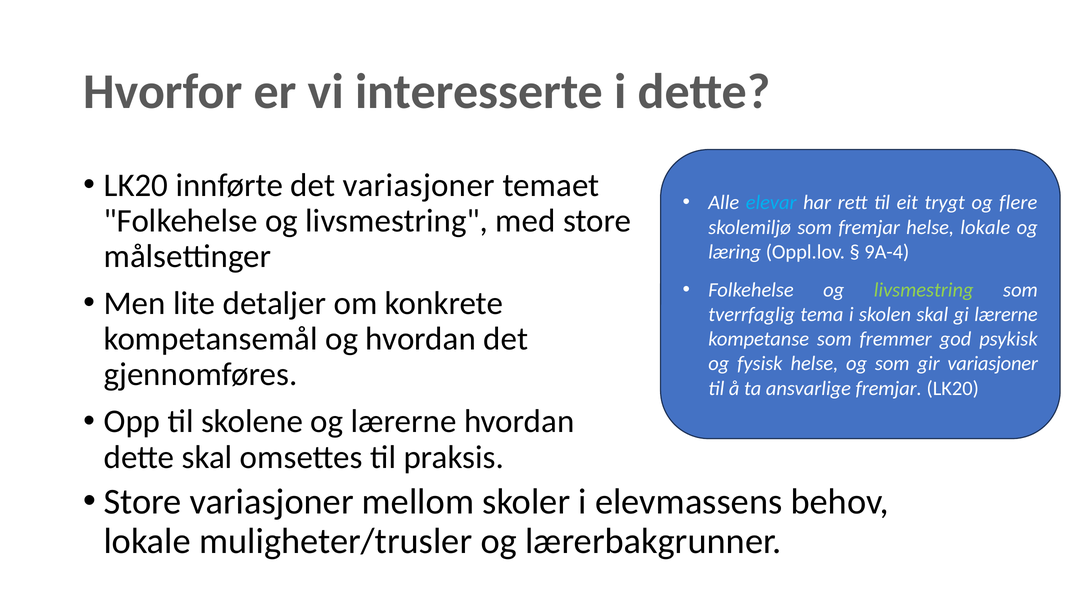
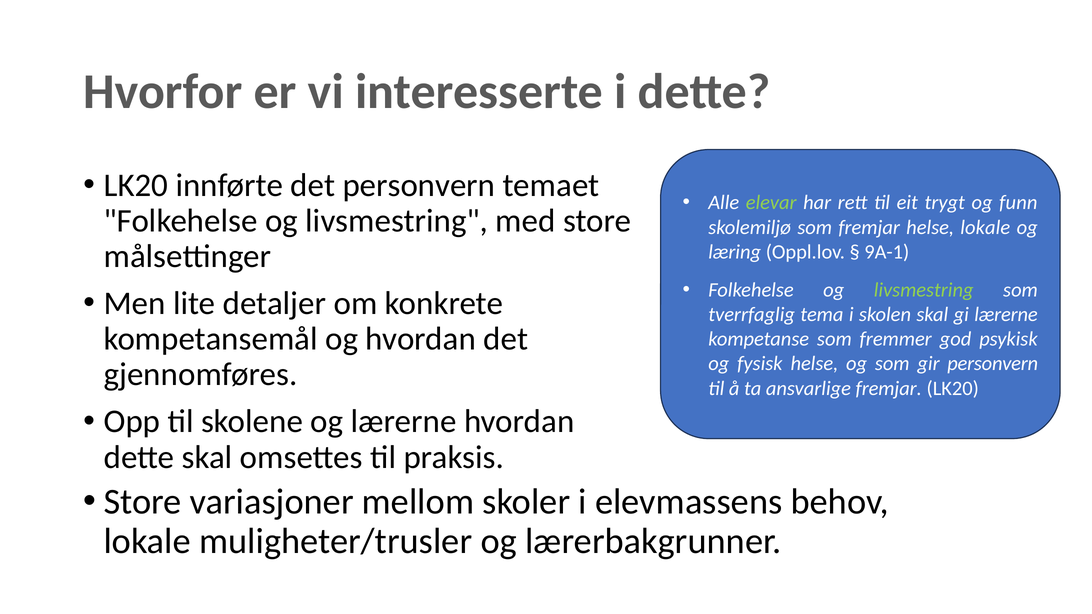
det variasjoner: variasjoner -> personvern (419, 185)
elevar colour: light blue -> light green (771, 203)
flere: flere -> funn (1018, 203)
9A-4: 9A-4 -> 9A-1 (887, 252)
gir variasjoner: variasjoner -> personvern (993, 364)
